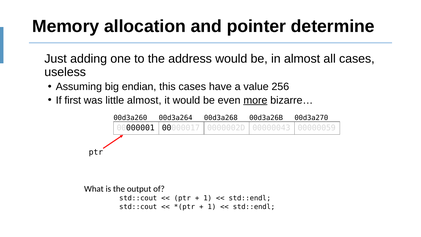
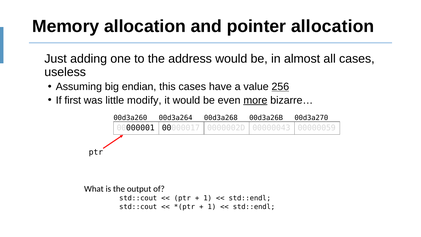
pointer determine: determine -> allocation (333, 26)
256 underline: none -> present (280, 87)
little almost: almost -> modify (144, 100)
